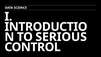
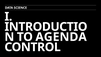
SERIOUS: SERIOUS -> AGENDA (61, 37)
